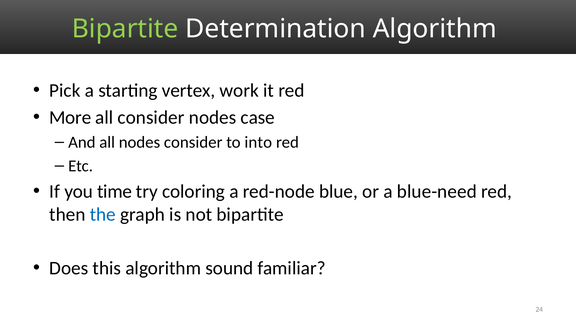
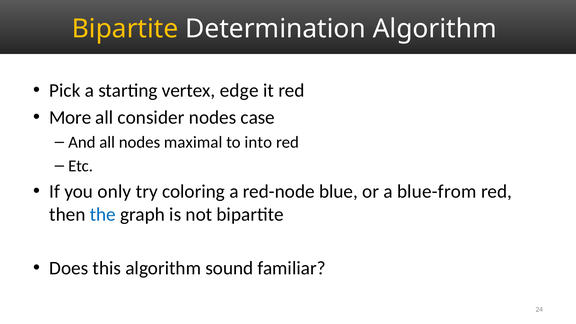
Bipartite colour: light green -> yellow (125, 29)
work: work -> edge (239, 91)
nodes consider: consider -> maximal (193, 142)
time: time -> only (114, 191)
blue-need: blue-need -> blue-from (437, 191)
